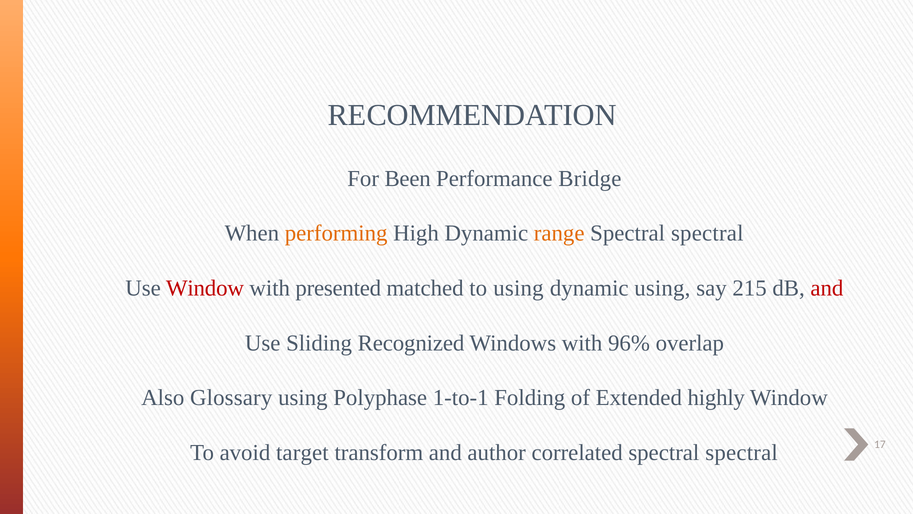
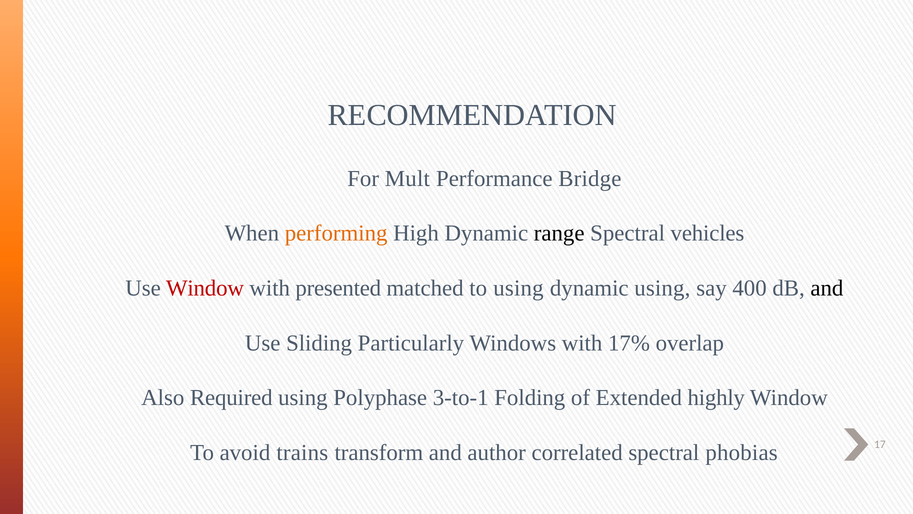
Been: Been -> Mult (407, 178)
range colour: orange -> black (559, 233)
spectral: spectral -> vehicles (707, 233)
215: 215 -> 400 (750, 288)
and colour: red -> black (827, 288)
Recognized: Recognized -> Particularly (411, 343)
96%: 96% -> 17% (629, 343)
Glossary: Glossary -> Required (231, 398)
1-to-1: 1-to-1 -> 3-to-1 (461, 398)
target: target -> trains (302, 452)
correlated spectral spectral: spectral -> phobias (742, 452)
